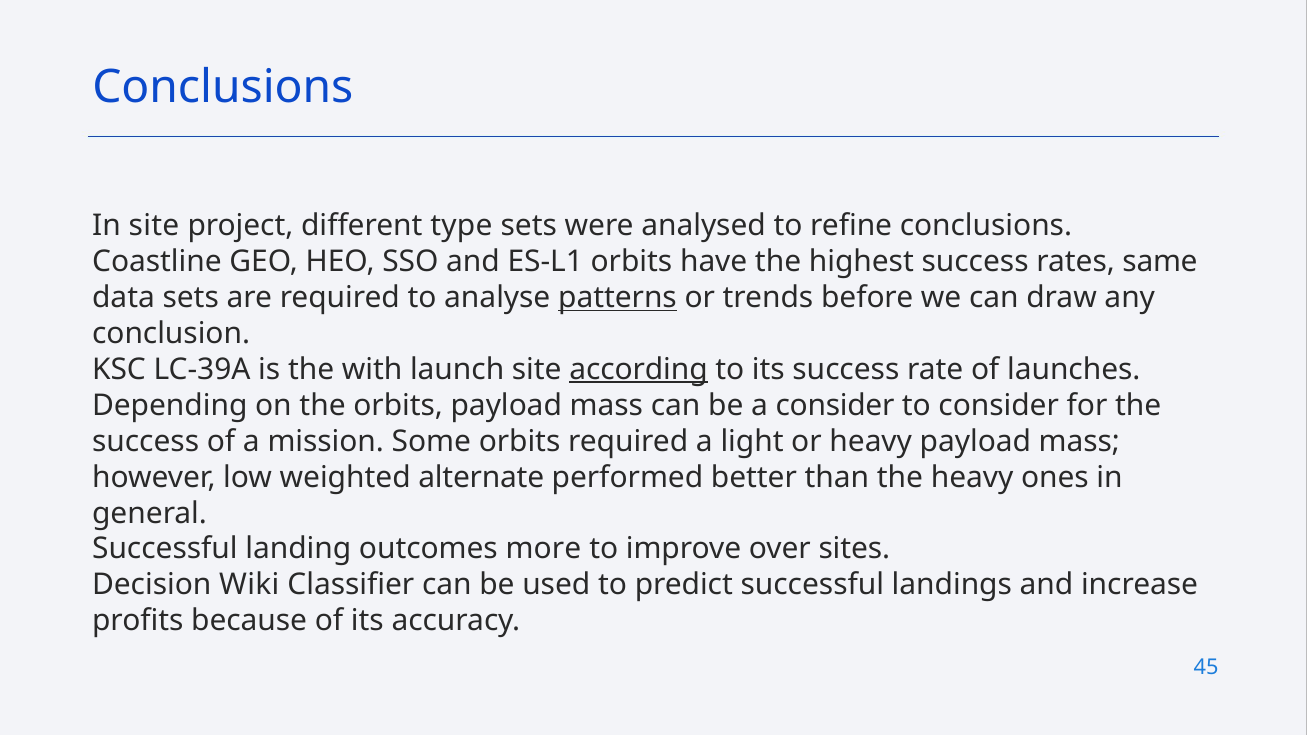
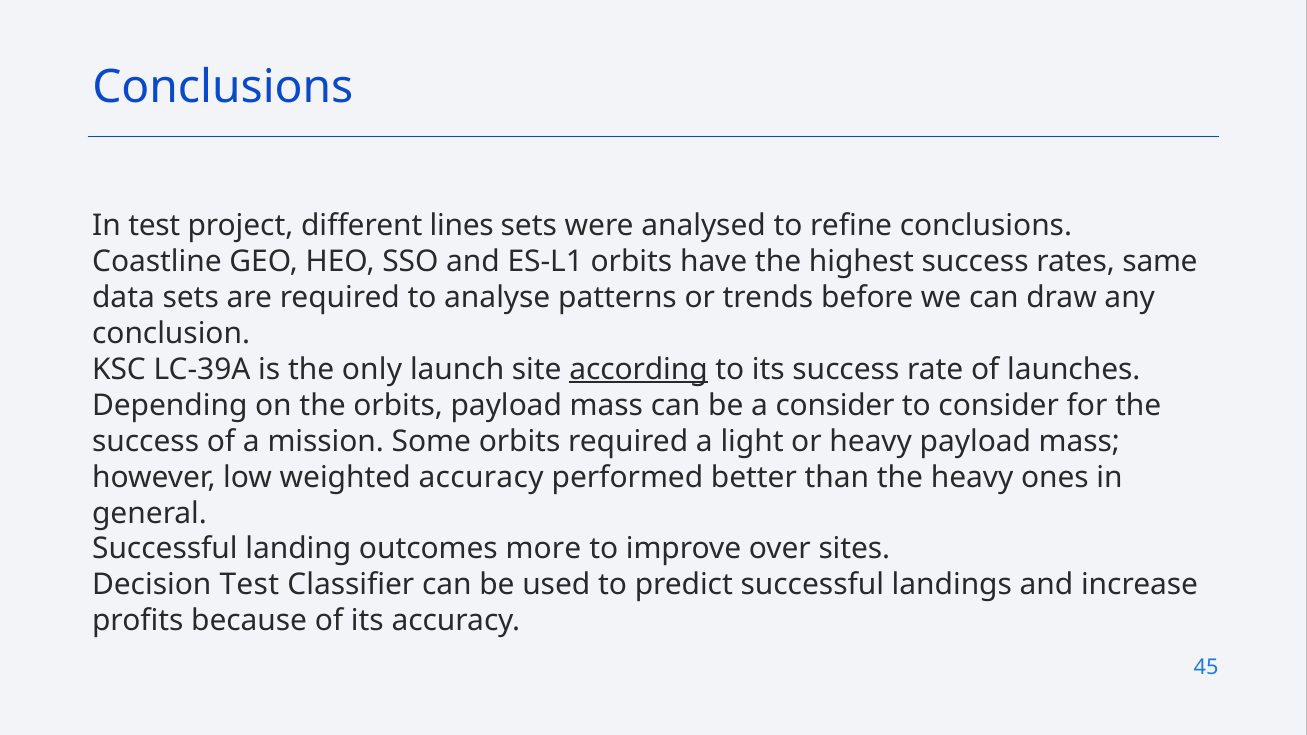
In site: site -> test (154, 226)
type: type -> lines (462, 226)
patterns underline: present -> none (617, 298)
with: with -> only (372, 370)
weighted alternate: alternate -> accuracy (481, 477)
Decision Wiki: Wiki -> Test (249, 585)
